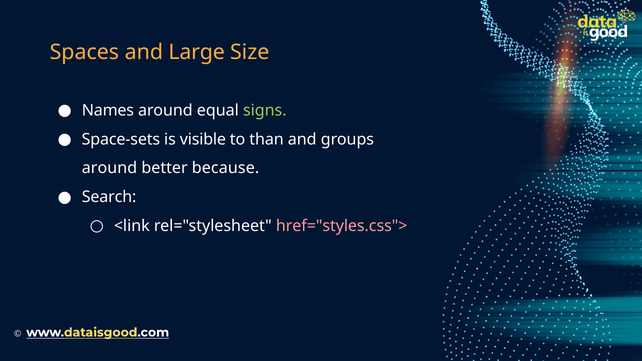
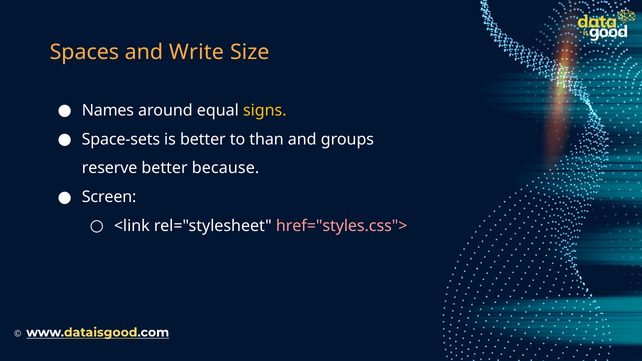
Large: Large -> Write (196, 52)
signs colour: light green -> yellow (265, 110)
is visible: visible -> better (203, 139)
around: around -> reserve (110, 168)
Search: Search -> Screen (109, 197)
